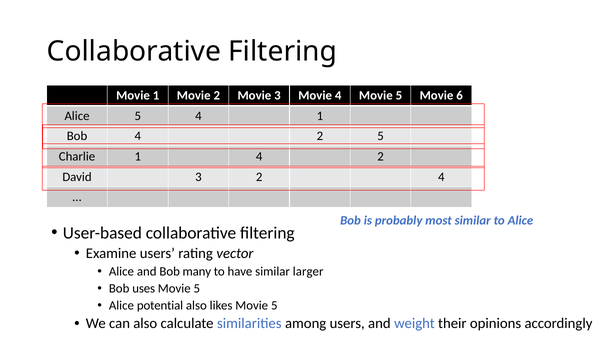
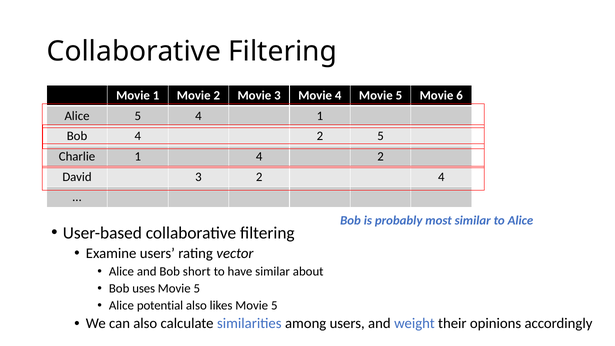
many: many -> short (197, 271)
larger: larger -> about (308, 271)
